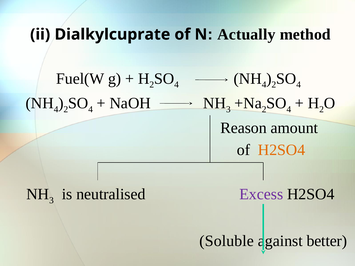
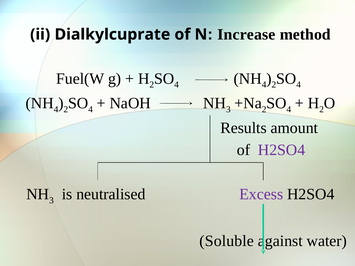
Actually: Actually -> Increase (246, 34)
Reason: Reason -> Results (244, 128)
H2SO4 colour: orange -> purple (282, 150)
better: better -> water (327, 241)
